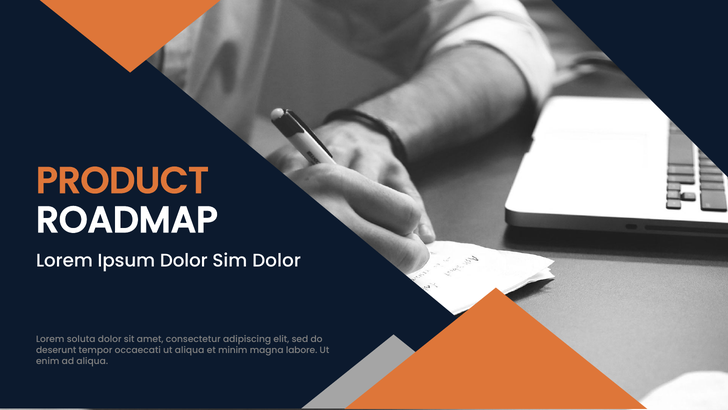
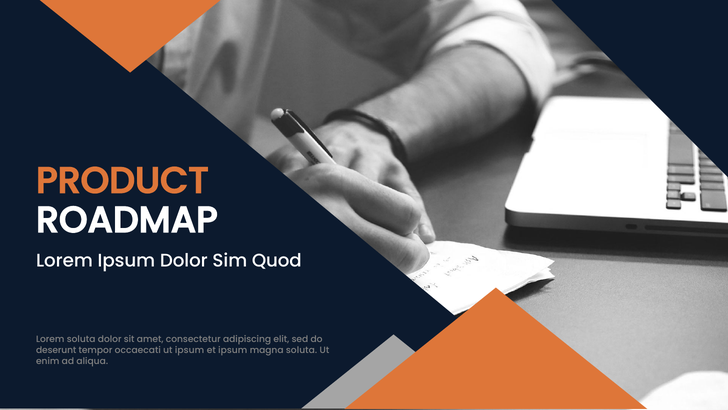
Sim Dolor: Dolor -> Quod (277, 260)
ut aliqua: aliqua -> ipsum (190, 350)
et minim: minim -> ipsum (233, 350)
magna labore: labore -> soluta (302, 350)
